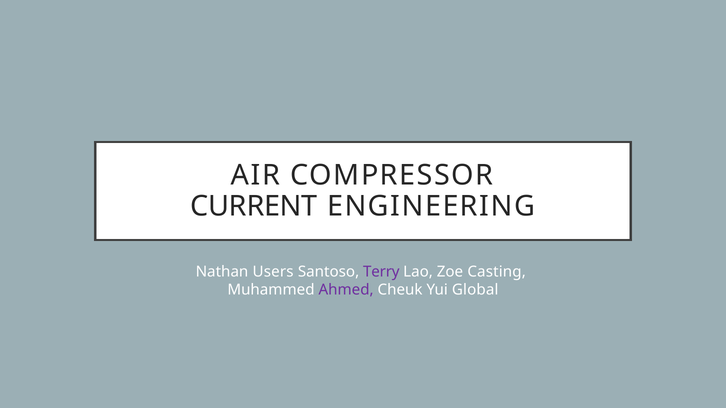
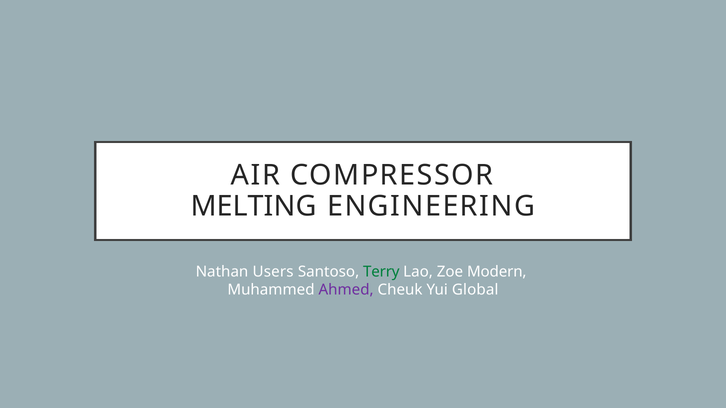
CURRENT: CURRENT -> MELTING (254, 206)
Terry colour: purple -> green (381, 272)
Casting: Casting -> Modern (497, 272)
